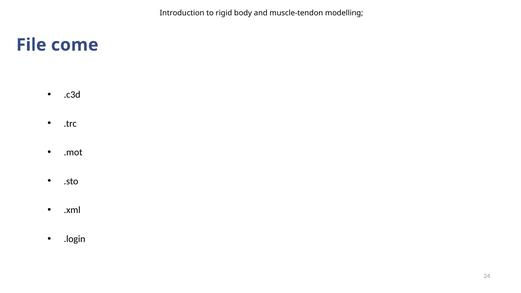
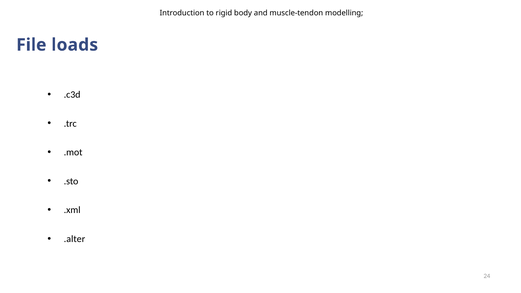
come: come -> loads (75, 45)
.login: .login -> .alter (74, 239)
